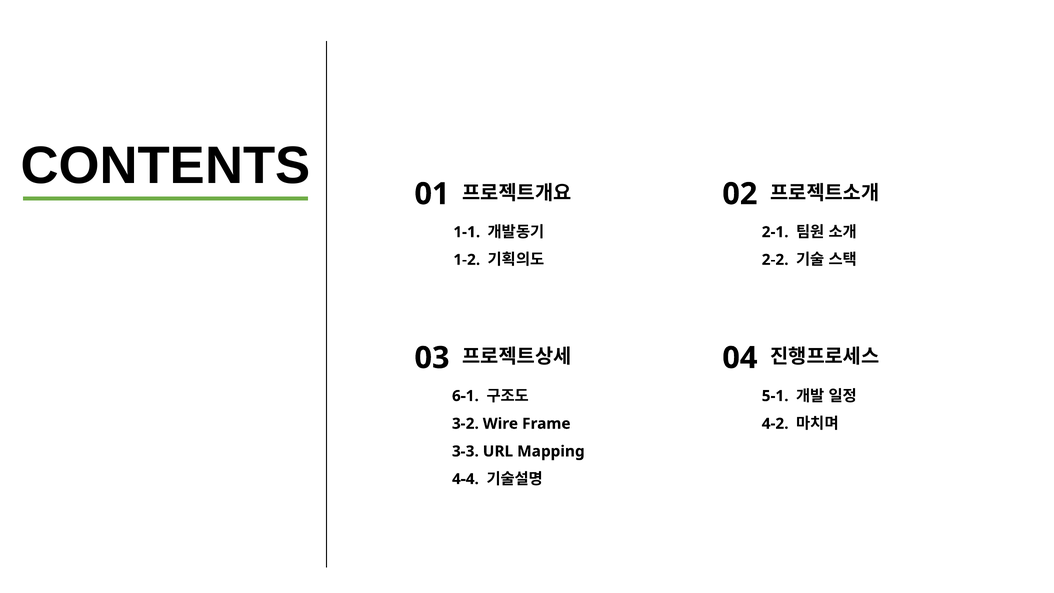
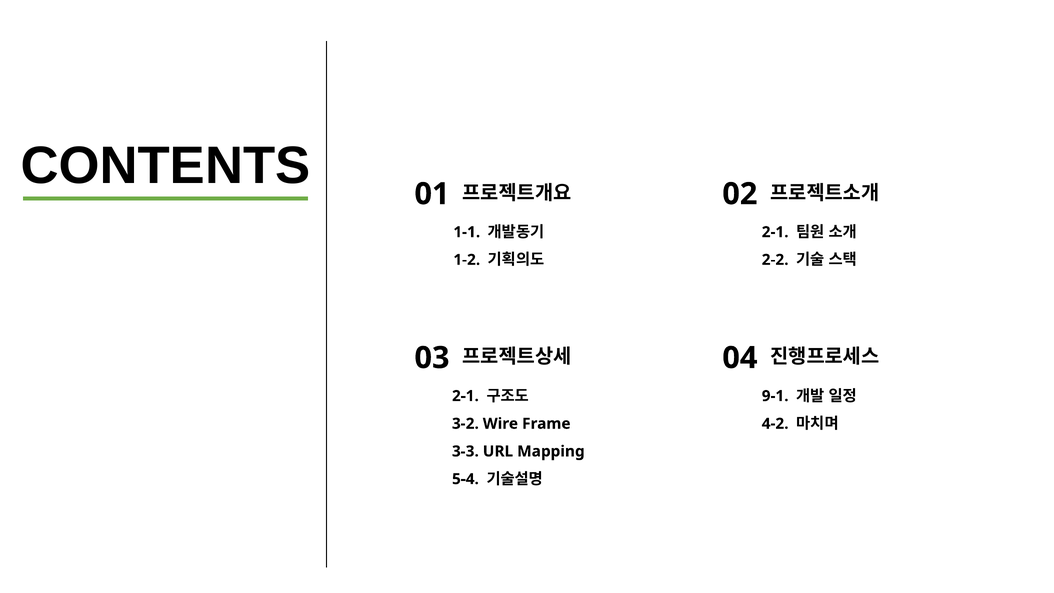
6-1: 6-1 -> 2-1 (465, 396)
5-1: 5-1 -> 9-1 (775, 396)
4-4: 4-4 -> 5-4 (465, 479)
